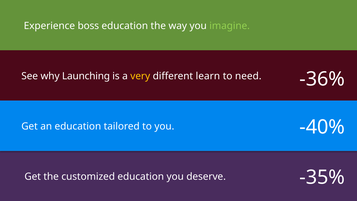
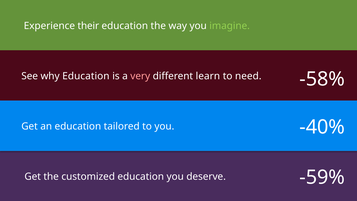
boss: boss -> their (88, 26)
why Launching: Launching -> Education (86, 76)
very colour: yellow -> pink (140, 76)
-36%: -36% -> -58% (322, 79)
-35%: -35% -> -59% (322, 177)
